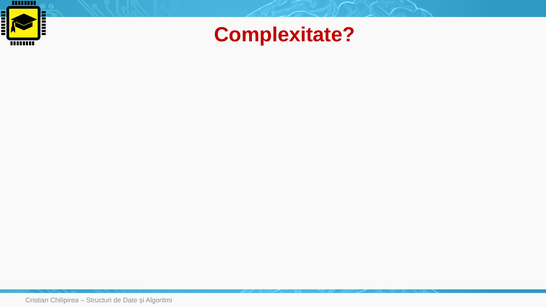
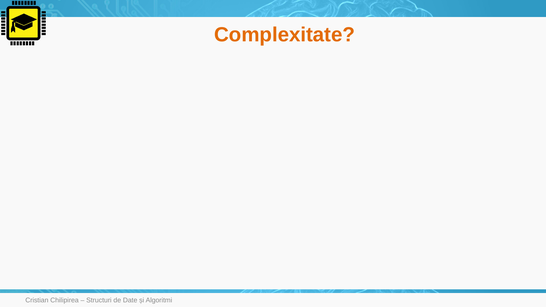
Complexitate colour: red -> orange (285, 35)
